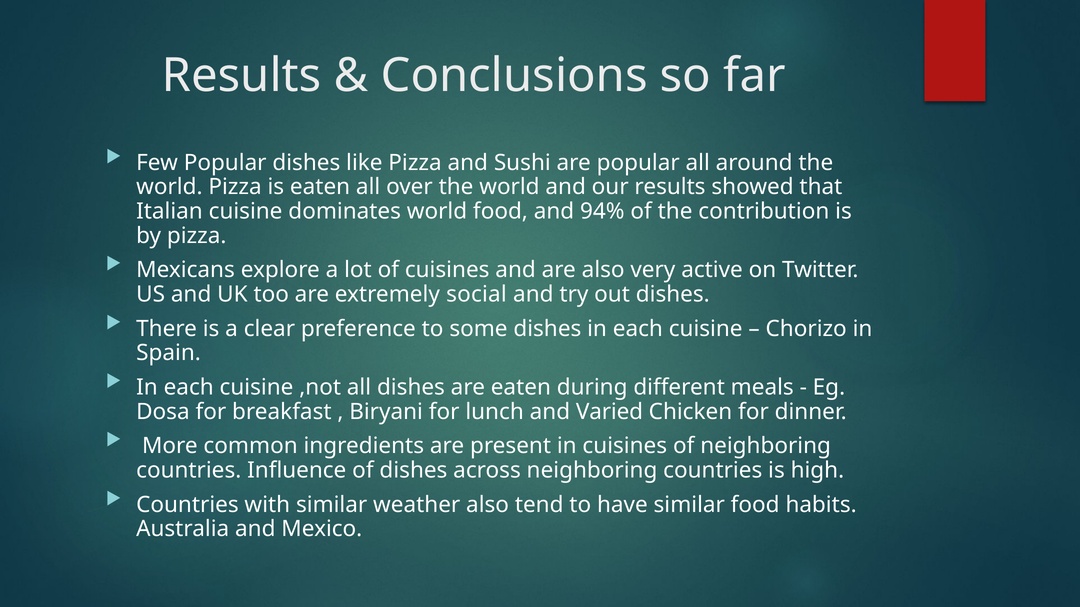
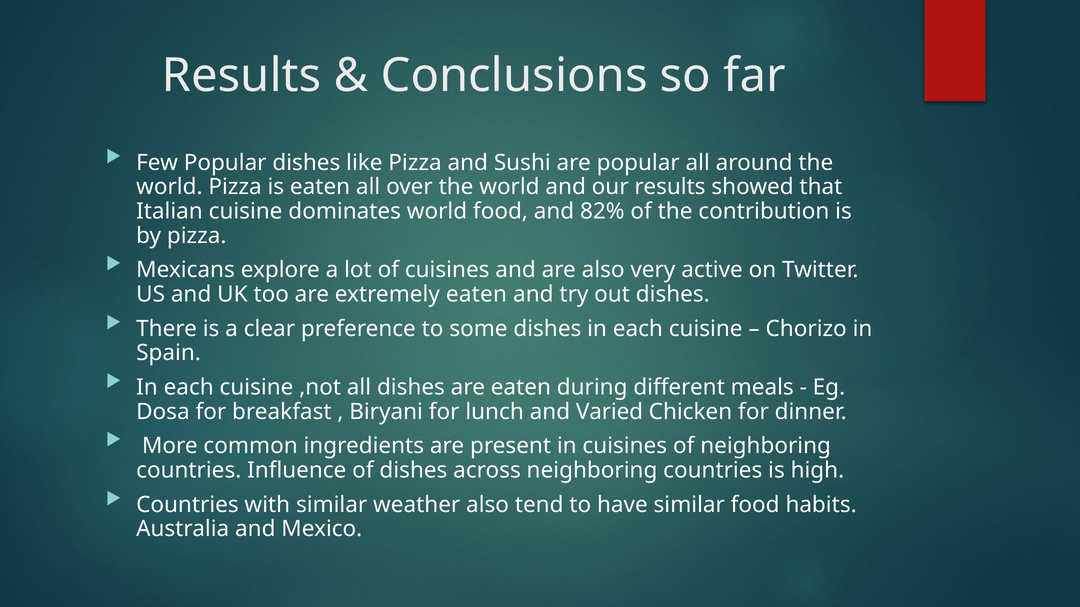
94%: 94% -> 82% (602, 211)
extremely social: social -> eaten (476, 294)
